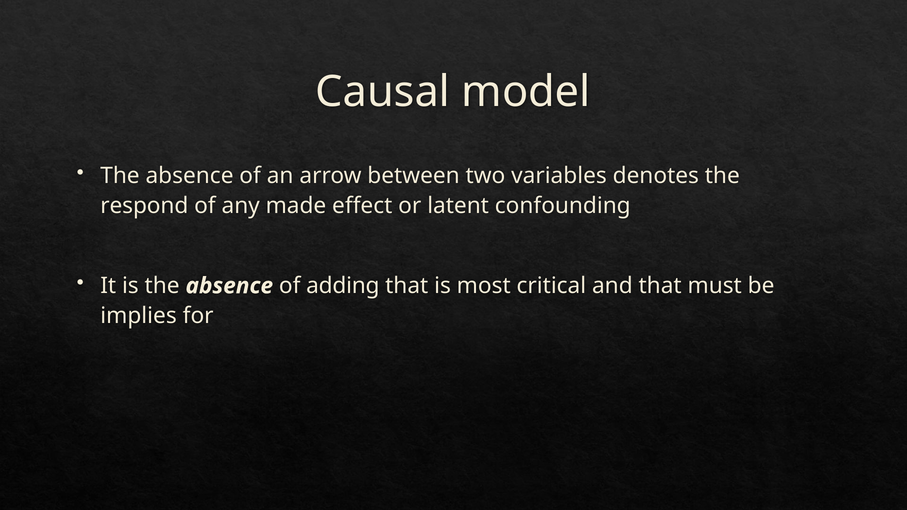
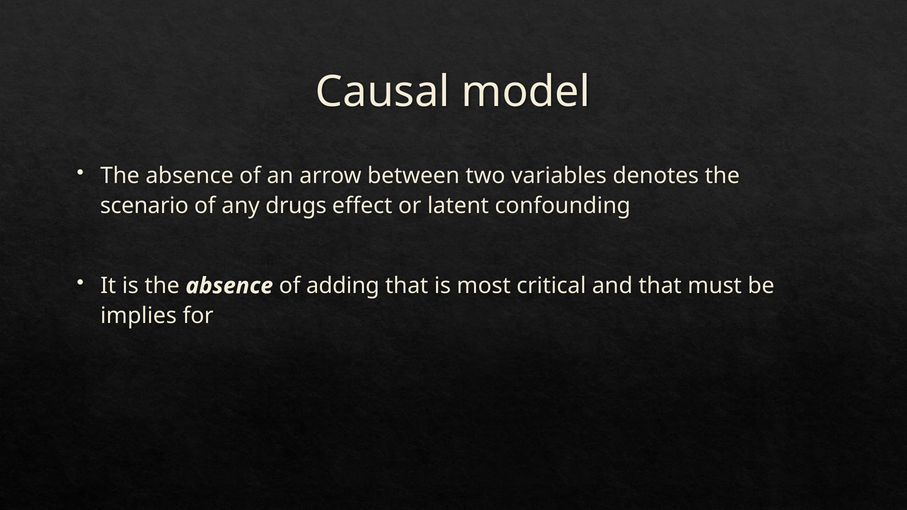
respond: respond -> scenario (144, 206)
made: made -> drugs (296, 206)
